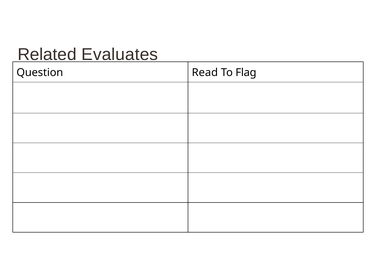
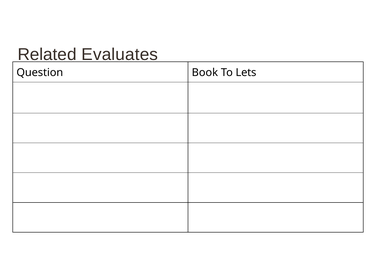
Read: Read -> Book (205, 73)
Flag: Flag -> Lets (246, 73)
